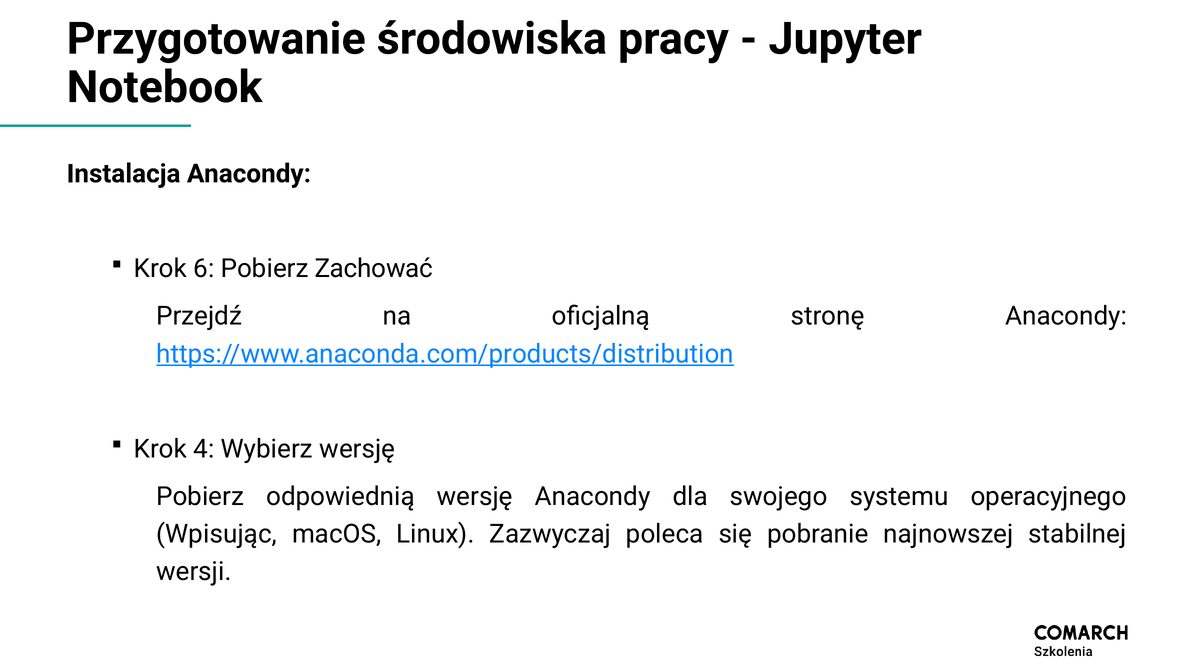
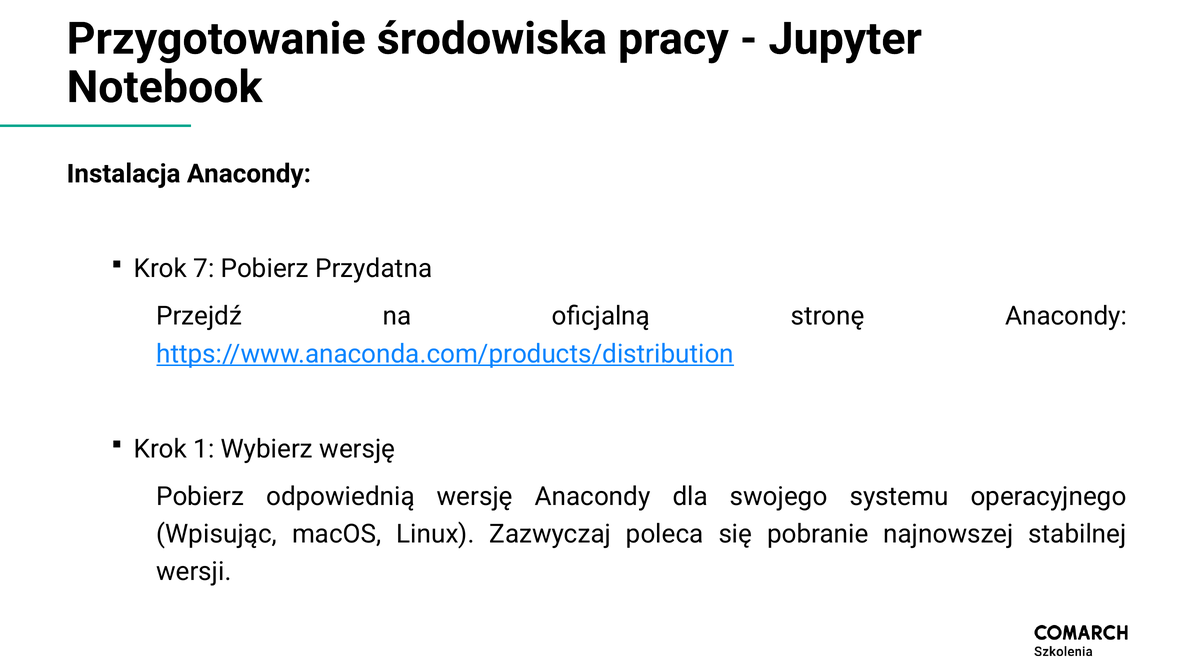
6: 6 -> 7 (204, 269)
Zachować: Zachować -> Przydatna (374, 269)
4: 4 -> 1 (204, 449)
